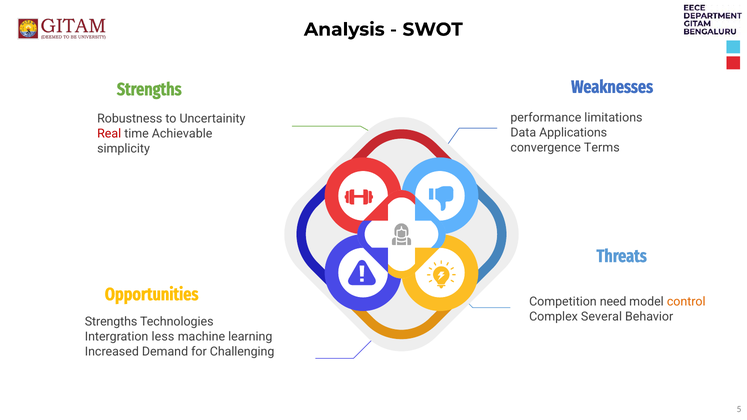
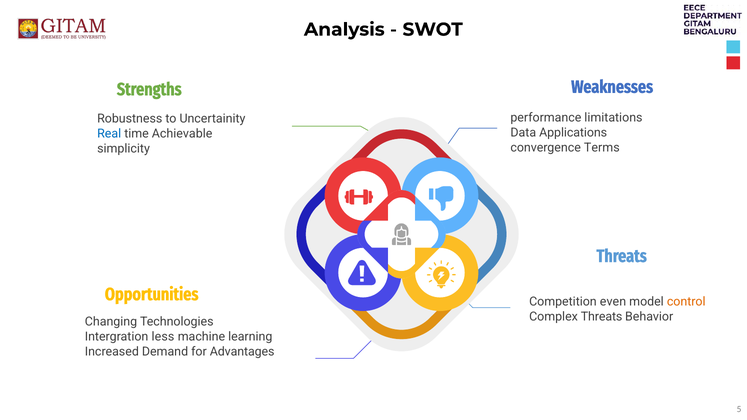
Real colour: red -> blue (109, 134)
need: need -> even (613, 302)
Complex Several: Several -> Threats (602, 317)
Strengths: Strengths -> Changing (111, 322)
Challenging: Challenging -> Advantages (242, 352)
